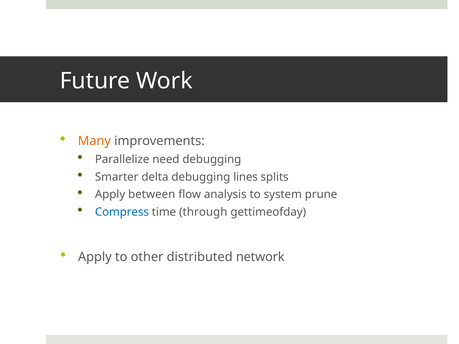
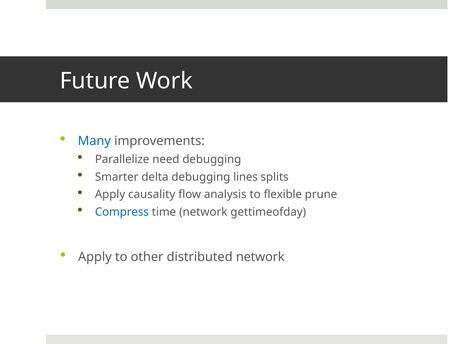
Many colour: orange -> blue (94, 141)
between: between -> causality (152, 195)
system: system -> flexible (283, 195)
time through: through -> network (203, 212)
